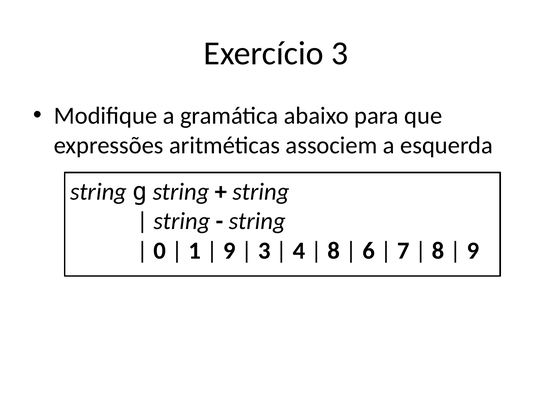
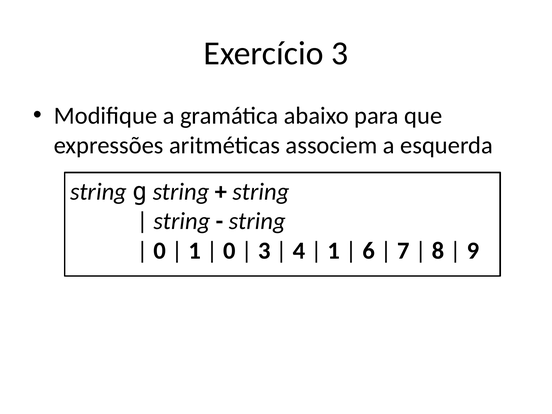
9: 9 -> 0 (229, 251)
8: 8 -> 1 (334, 251)
